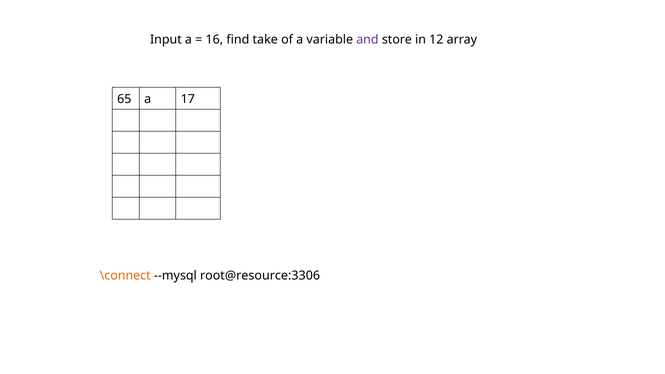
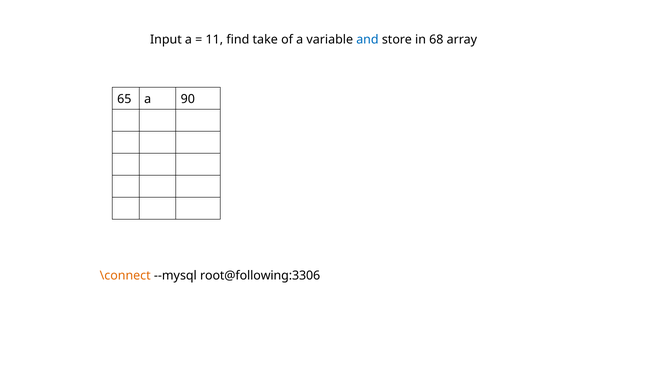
16: 16 -> 11 (214, 40)
and colour: purple -> blue (367, 40)
12: 12 -> 68 (436, 40)
17: 17 -> 90 (188, 99)
root@resource:3306: root@resource:3306 -> root@following:3306 (260, 276)
